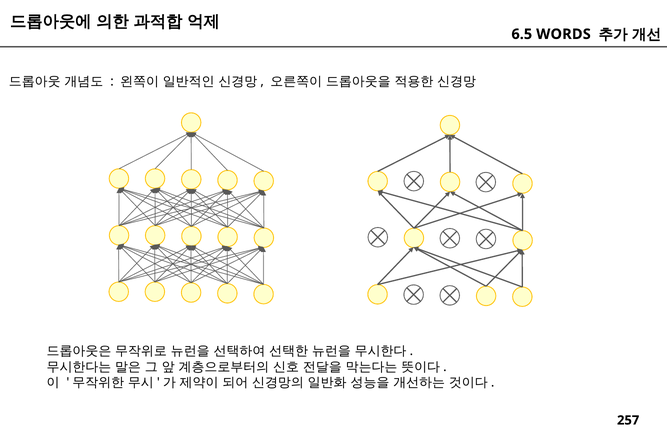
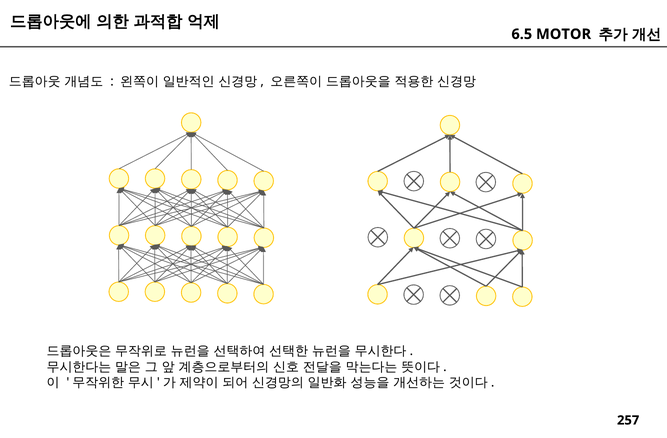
WORDS: WORDS -> MOTOR (564, 34)
